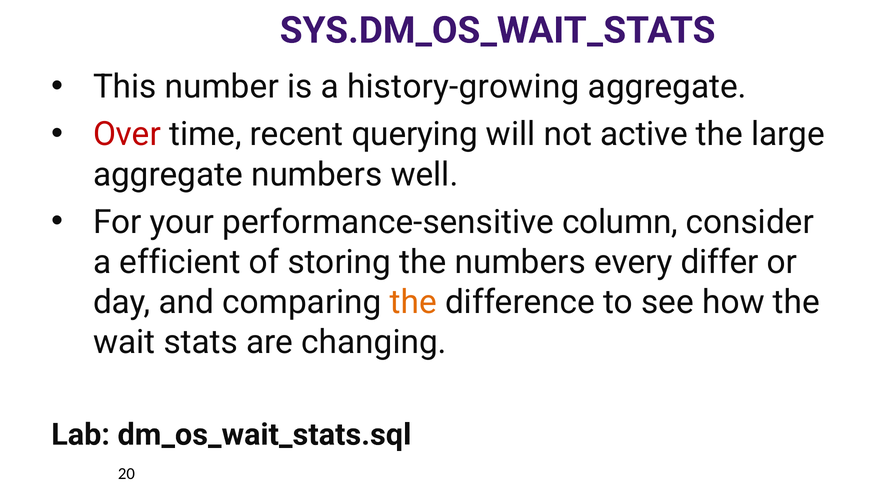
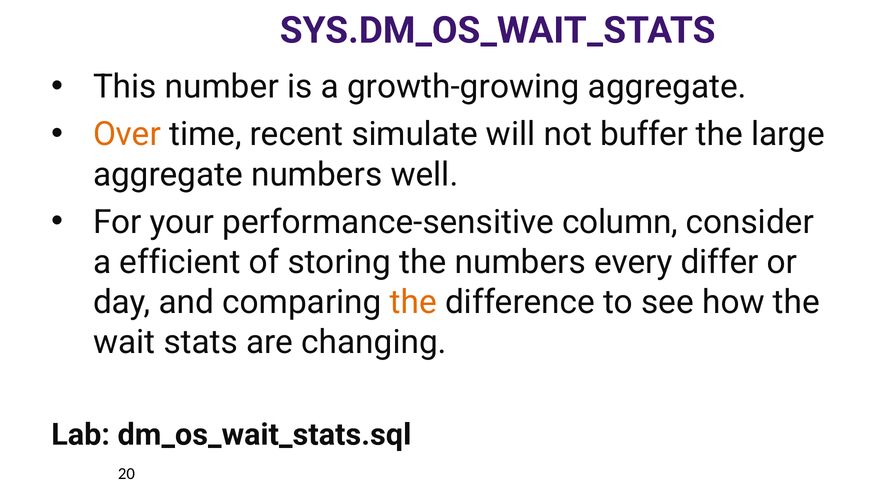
history-growing: history-growing -> growth-growing (463, 87)
Over colour: red -> orange (127, 134)
querying: querying -> simulate (415, 134)
active: active -> buffer (644, 134)
